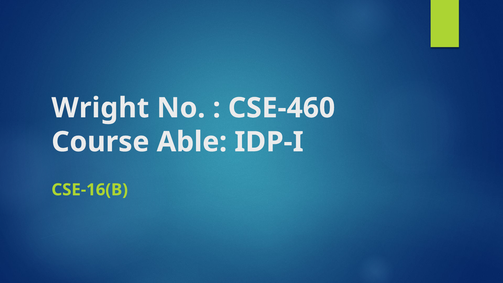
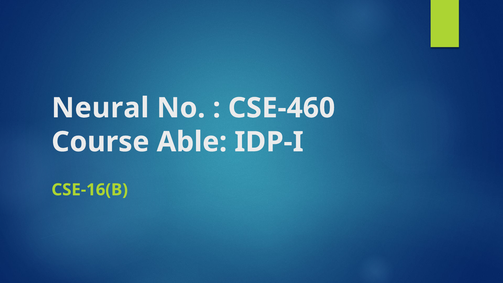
Wright: Wright -> Neural (100, 108)
